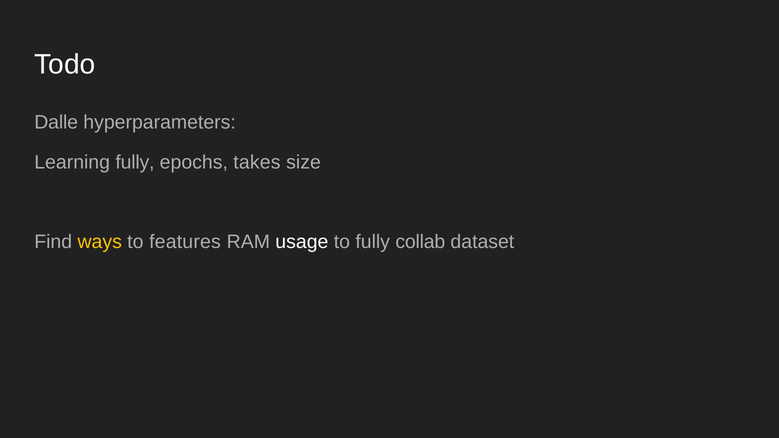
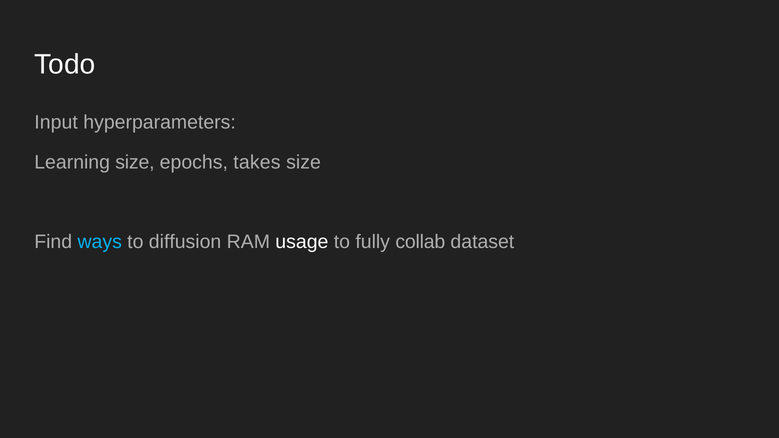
Dalle: Dalle -> Input (56, 123)
Learning fully: fully -> size (135, 162)
ways colour: yellow -> light blue (100, 242)
features: features -> diffusion (185, 242)
